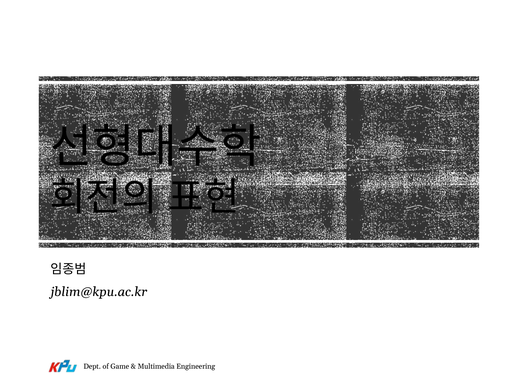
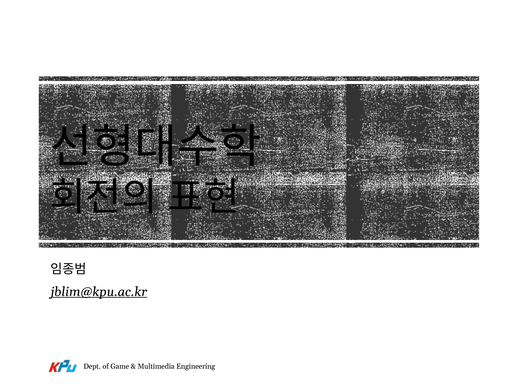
jblim@kpu.ac.kr underline: none -> present (99, 291)
